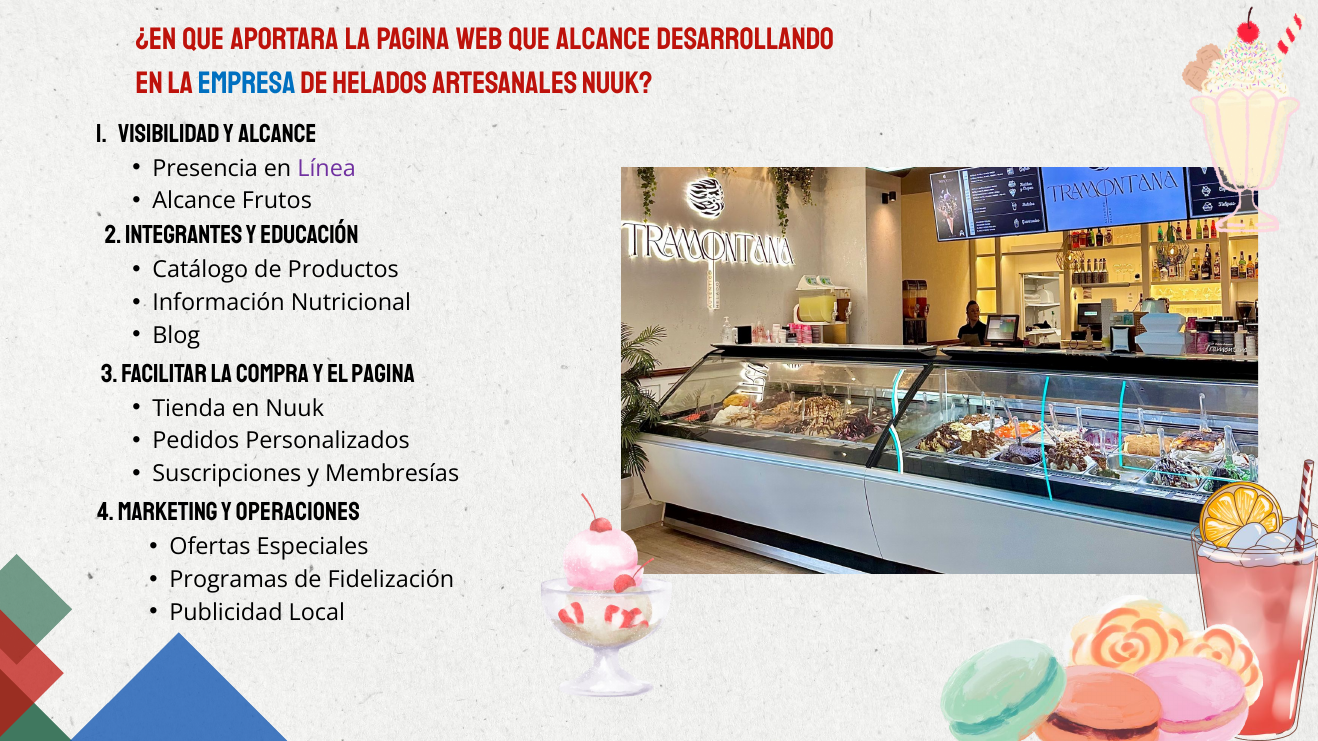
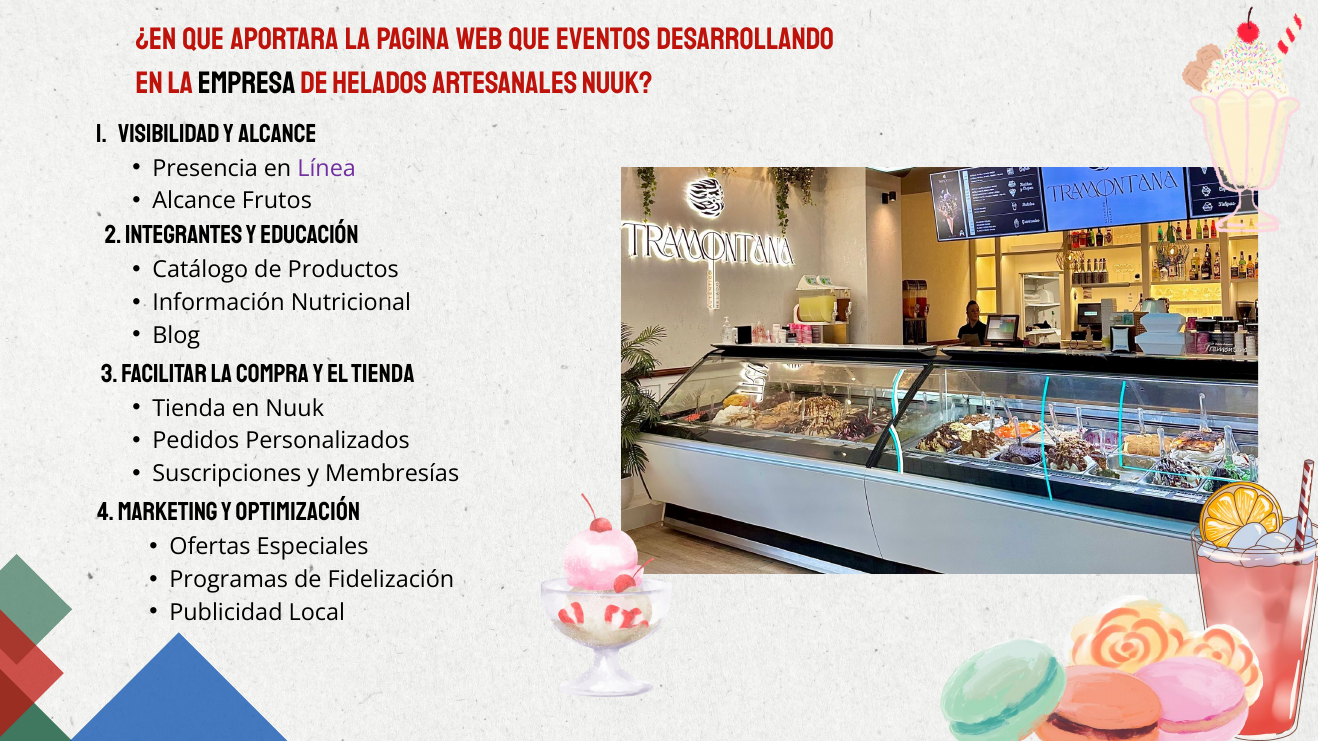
QUE ALCANCE: ALCANCE -> EVENTOS (603, 40)
EMPRESA colour: blue -> black (247, 83)
EL PAGINA: PAGINA -> TIENDA (383, 374)
OPERACIONES: OPERACIONES -> OPTIMIZACIÓN (298, 512)
